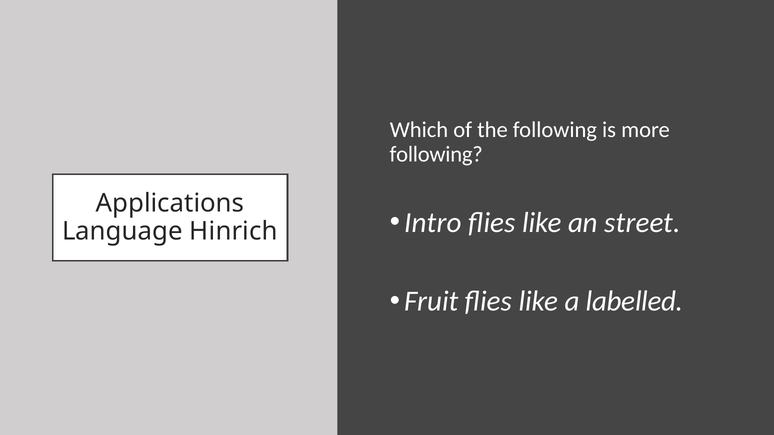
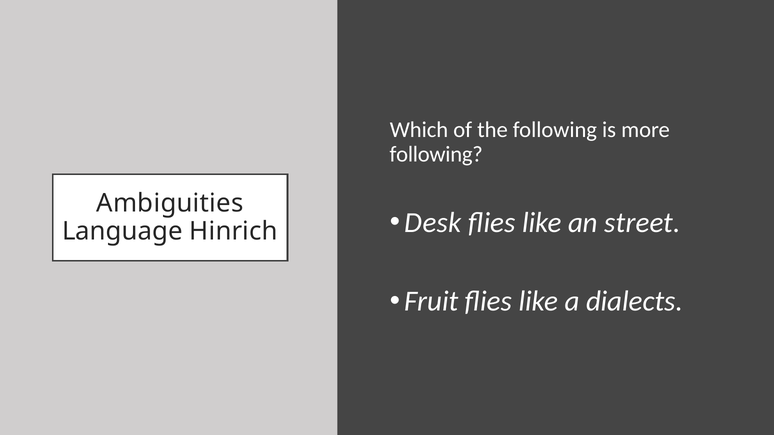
Applications: Applications -> Ambiguities (170, 204)
Intro: Intro -> Desk (433, 223)
labelled: labelled -> dialects (634, 302)
